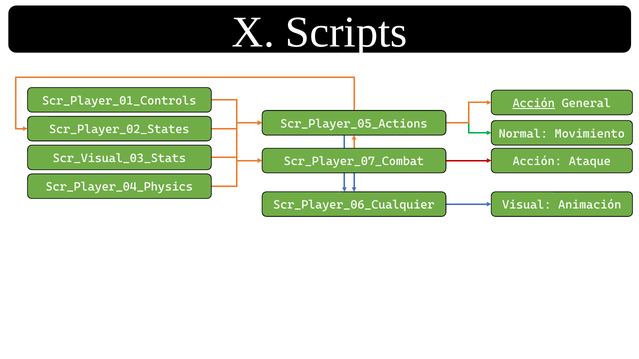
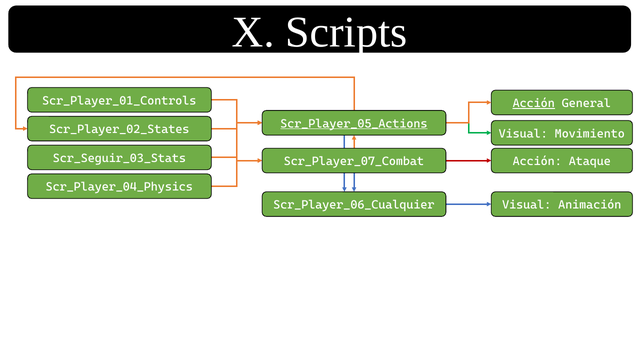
Scr_Player_05_Actions underline: none -> present (354, 124)
Normal: Normal -> Visual (523, 134)
Scr_Visual_03_Stats: Scr_Visual_03_Stats -> Scr_Seguir_03_Stats (119, 158)
